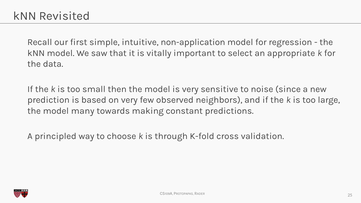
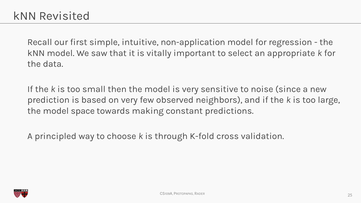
many: many -> space (83, 111)
